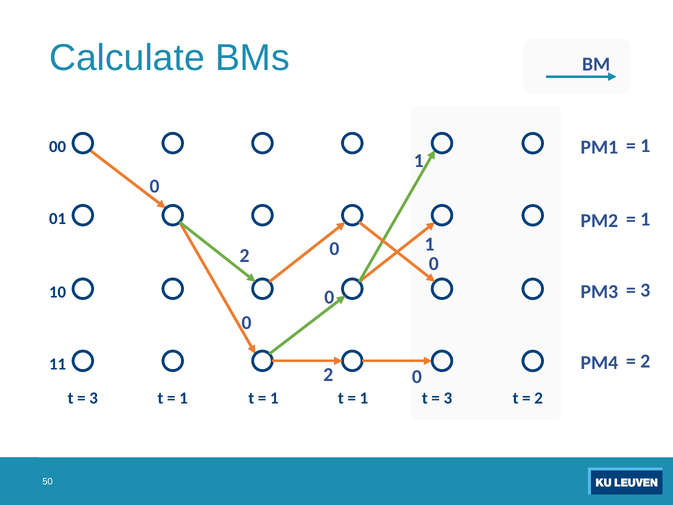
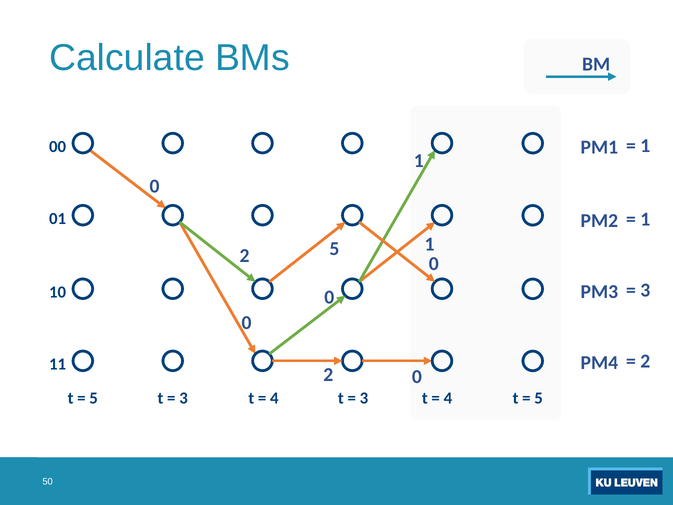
0: 0 -> 5 (334, 249)
3: 3 -> 5 (94, 398)
1: 1 -> 3 (184, 398)
1: 1 -> 4 (274, 398)
1: 1 -> 3 (364, 398)
3: 3 -> 4 (448, 398)
2: 2 -> 5 (539, 398)
